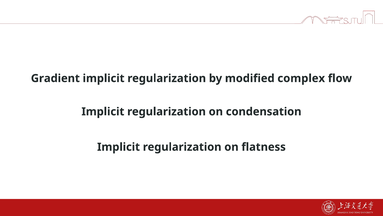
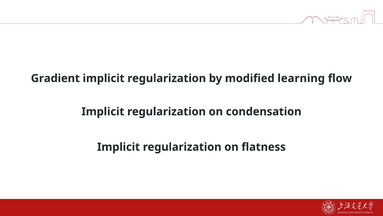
complex: complex -> learning (301, 78)
